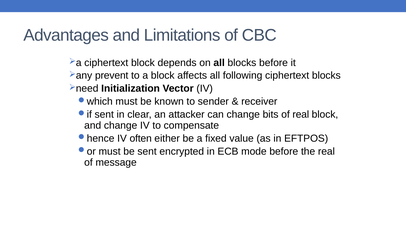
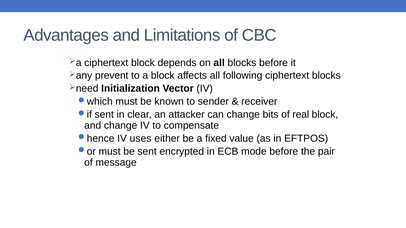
often: often -> uses (141, 139)
the real: real -> pair (326, 152)
